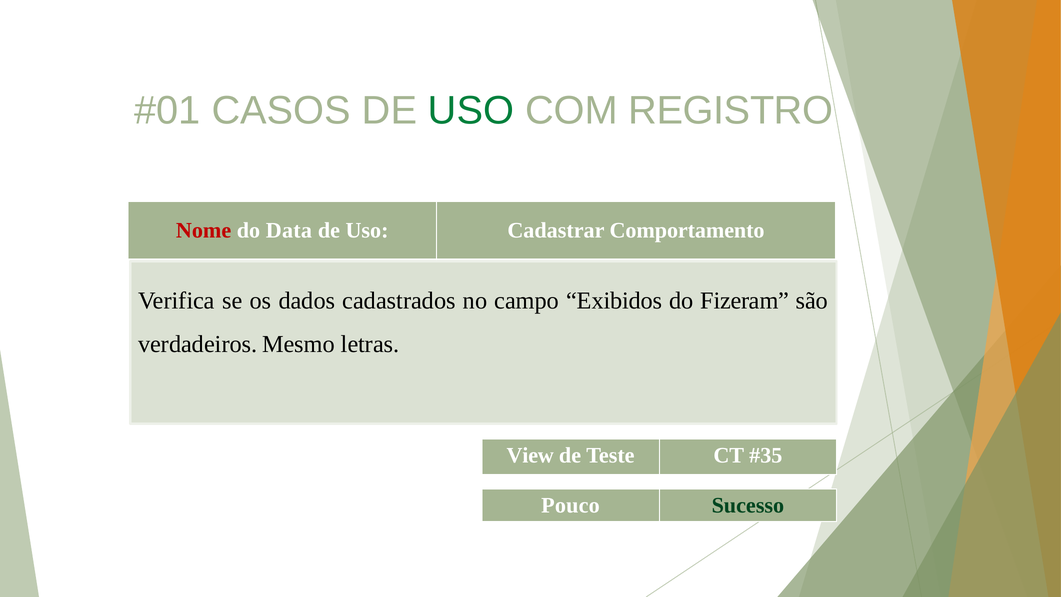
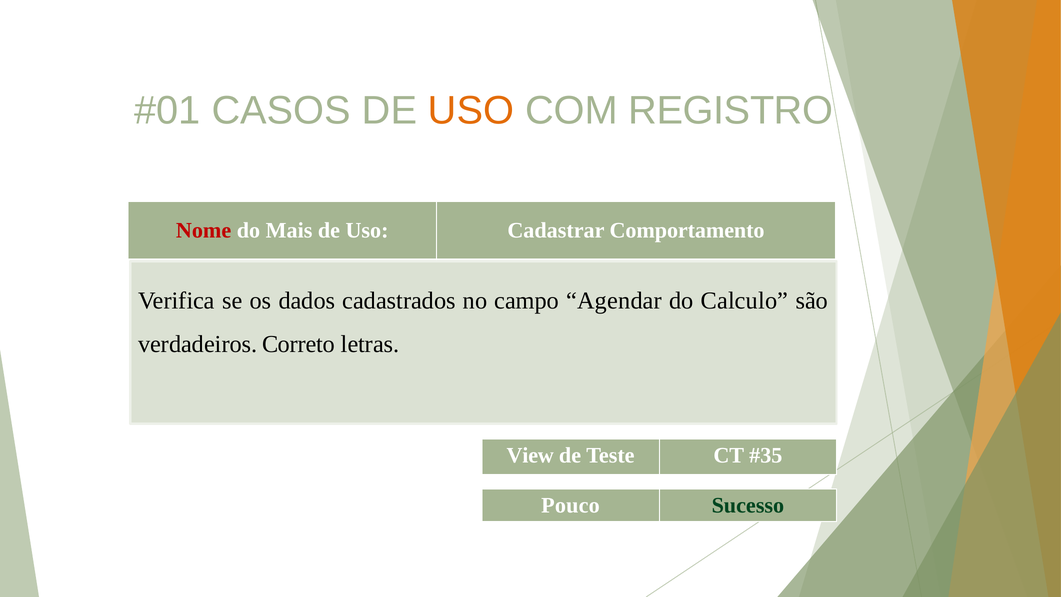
USO colour: green -> orange (471, 111)
Data: Data -> Mais (289, 230)
Exibidos: Exibidos -> Agendar (614, 300)
Fizeram: Fizeram -> Calculo (744, 300)
Mesmo: Mesmo -> Correto (298, 344)
